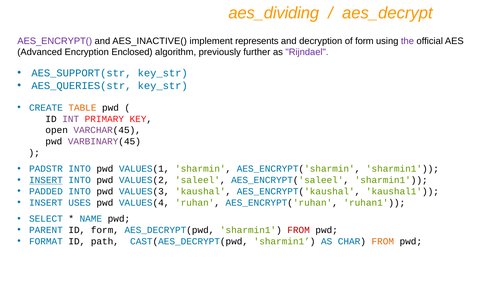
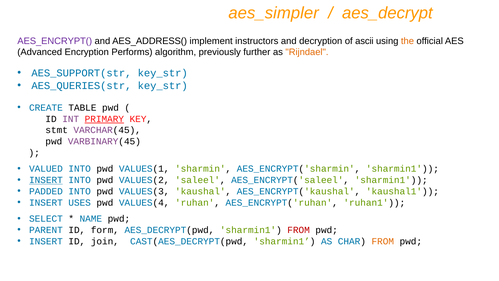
aes_dividing: aes_dividing -> aes_simpler (274, 13)
AES_INACTIVE(: AES_INACTIVE( -> AES_ADDRESS( (150, 41)
represents: represents -> instructors (257, 41)
of form: form -> ascii (364, 41)
the colour: purple -> orange (407, 41)
Enclosed: Enclosed -> Performs (132, 52)
Rijndael colour: purple -> orange (307, 52)
TABLE colour: orange -> black (82, 108)
PRIMARY underline: none -> present (104, 119)
open: open -> stmt (57, 130)
PADSTR: PADSTR -> VALUED (46, 169)
FORMAT: FORMAT -> INSERT (46, 241)
path: path -> join (105, 241)
